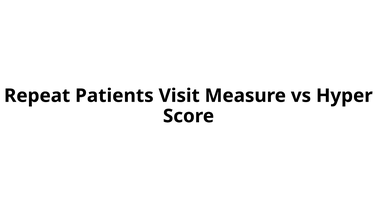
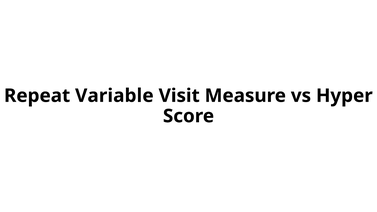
Patients: Patients -> Variable (114, 96)
